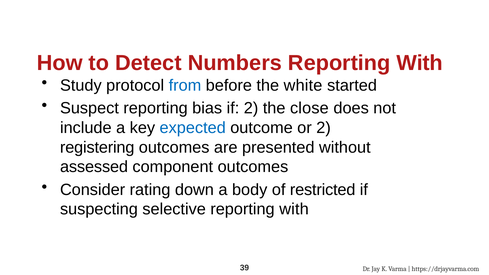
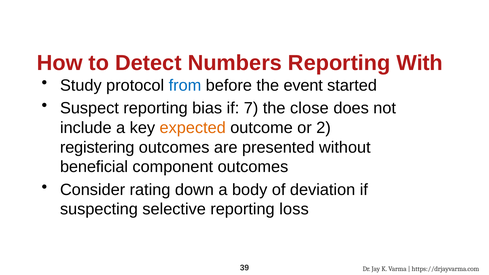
white: white -> event (303, 85)
if 2: 2 -> 7 (251, 108)
expected colour: blue -> orange (193, 128)
assessed: assessed -> beneficial (94, 167)
restricted: restricted -> deviation (323, 190)
selective reporting with: with -> loss (294, 209)
